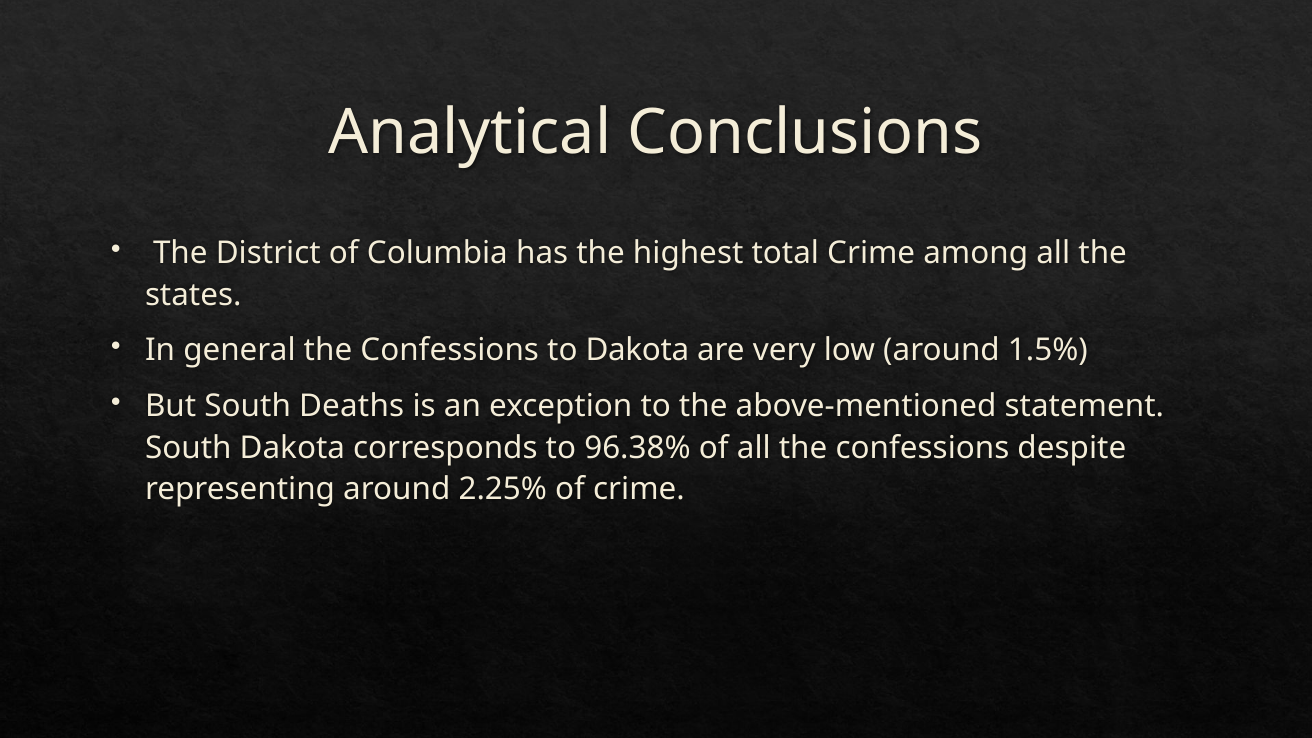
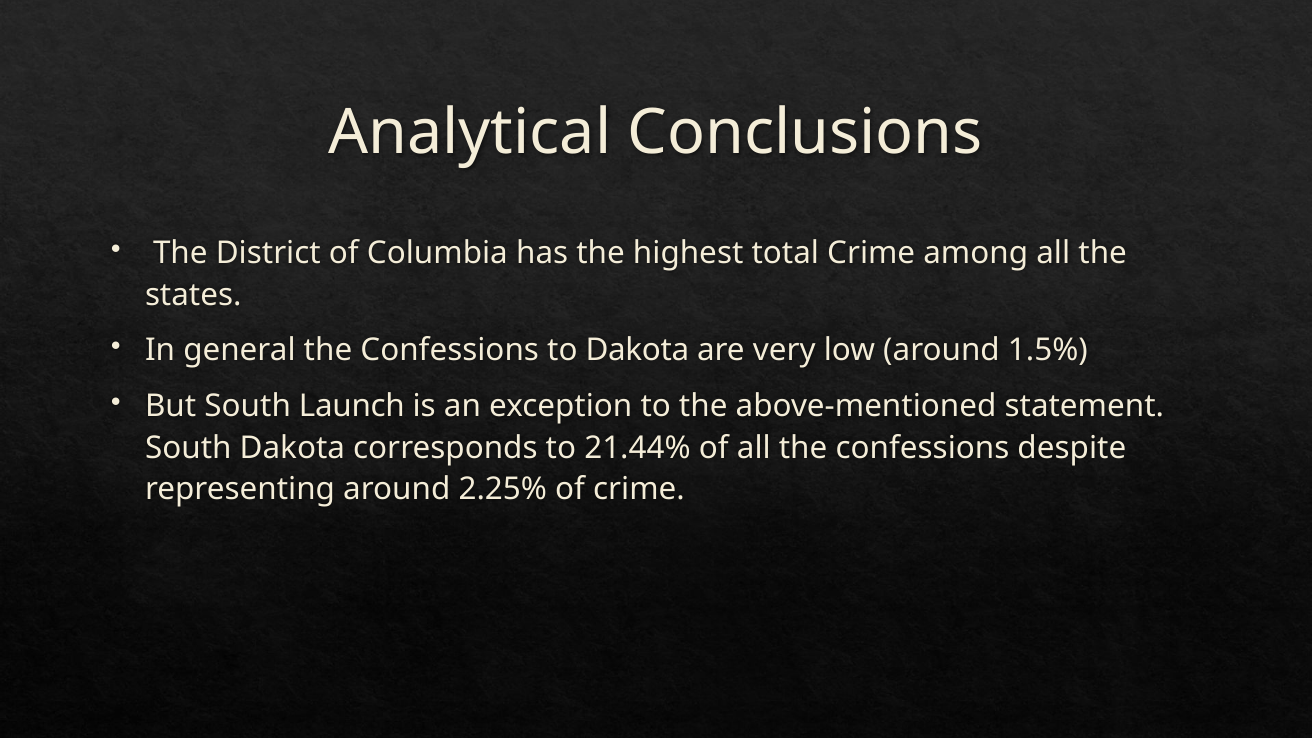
Deaths: Deaths -> Launch (352, 407)
96.38%: 96.38% -> 21.44% (637, 448)
